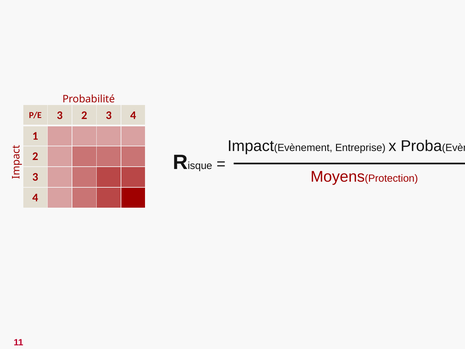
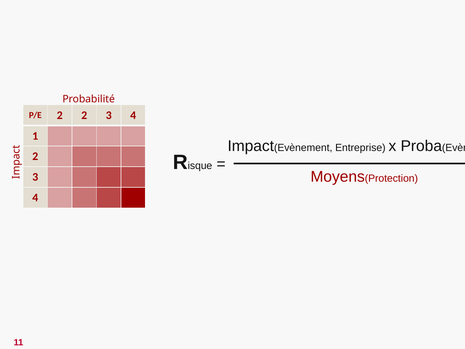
P/E 3: 3 -> 2 (60, 115)
